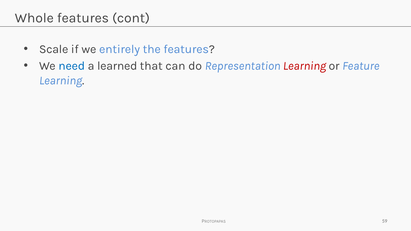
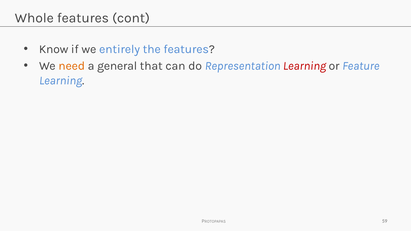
Scale: Scale -> Know (54, 49)
need colour: blue -> orange (72, 66)
learned: learned -> general (117, 66)
